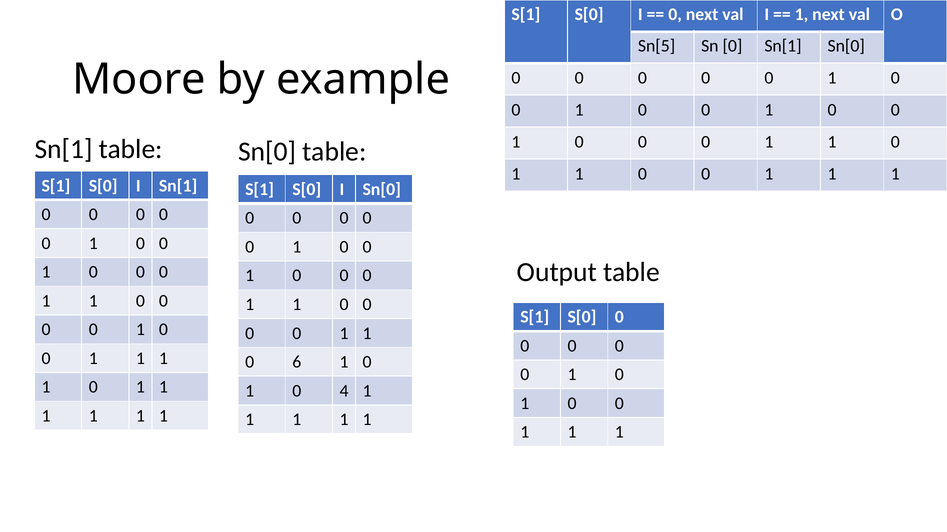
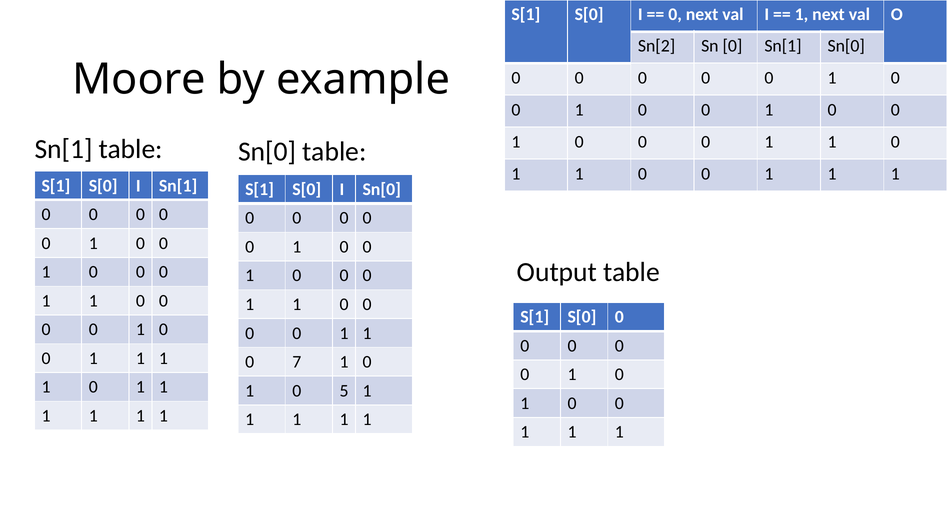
Sn[5: Sn[5 -> Sn[2 (657, 46)
6: 6 -> 7 (297, 362)
4: 4 -> 5 (344, 391)
